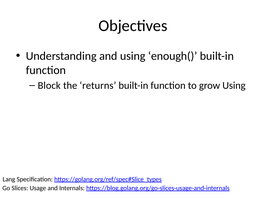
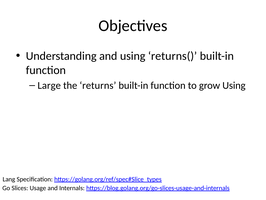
enough(: enough( -> returns( (173, 56)
Block: Block -> Large (49, 85)
